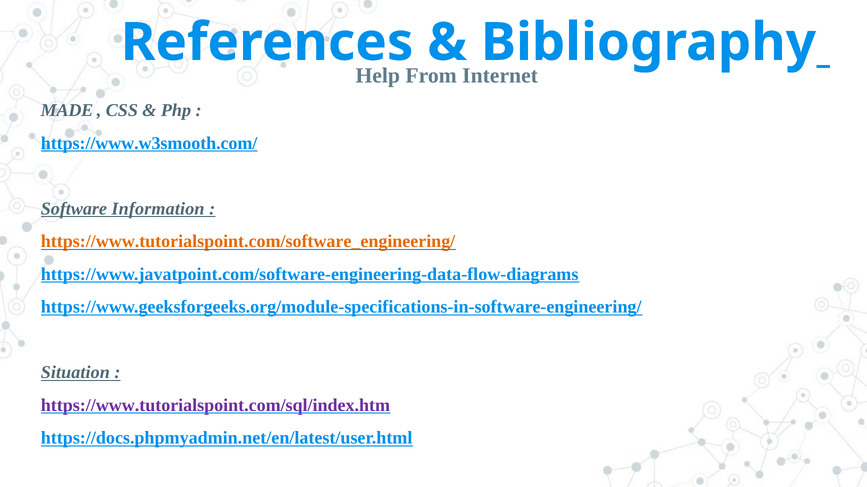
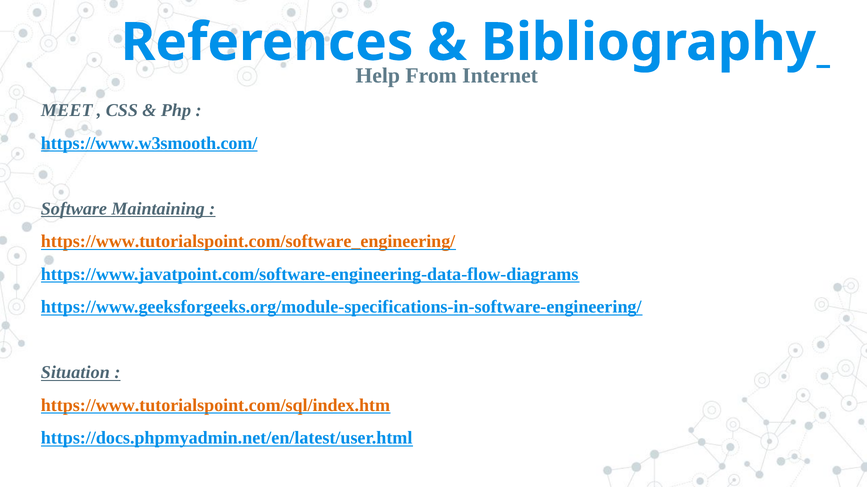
MADE: MADE -> MEET (67, 111)
Information: Information -> Maintaining (158, 209)
https://www.tutorialspoint.com/sql/index.htm colour: purple -> orange (215, 406)
